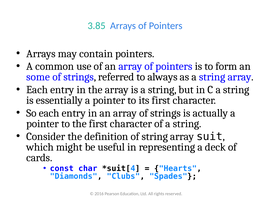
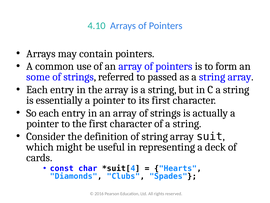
3.85: 3.85 -> 4.10 (97, 26)
always: always -> passed (162, 77)
